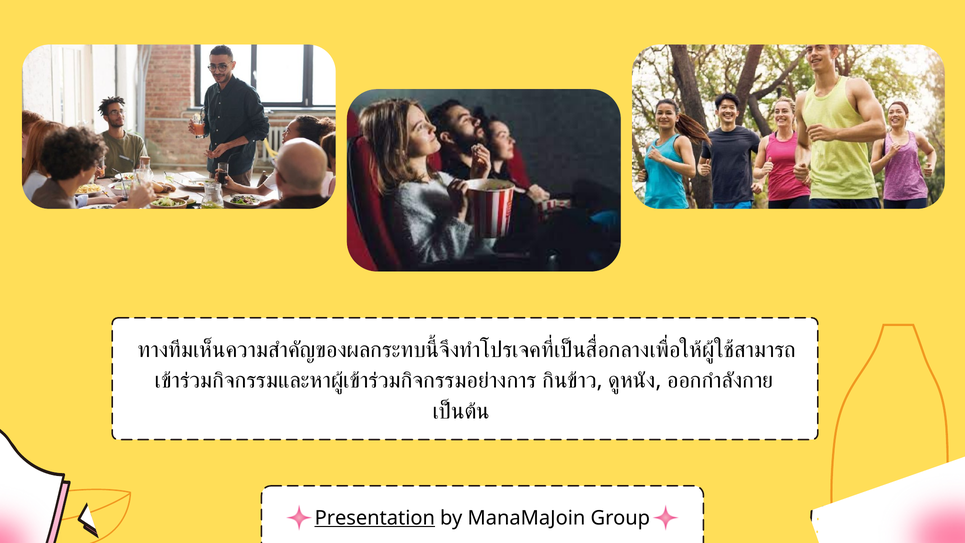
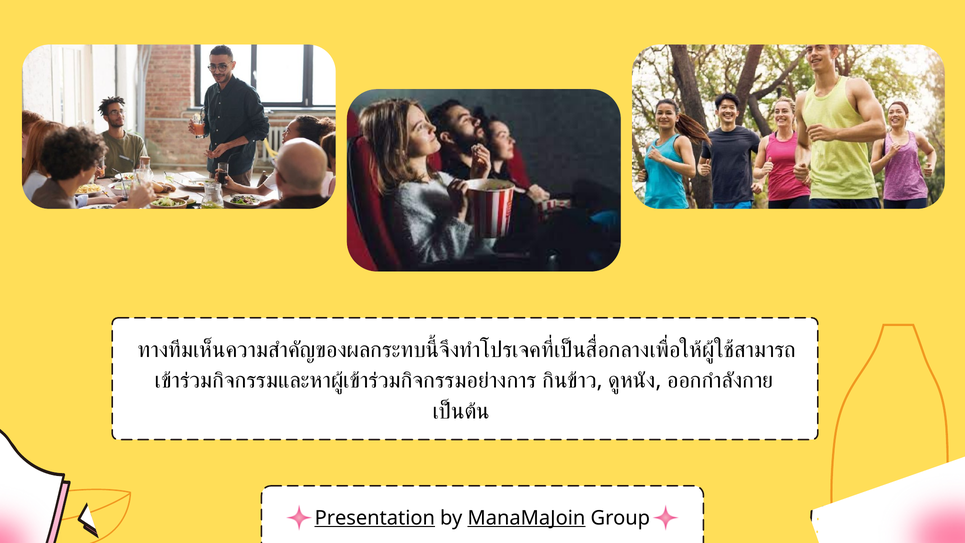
ManaMaJoin underline: none -> present (526, 518)
